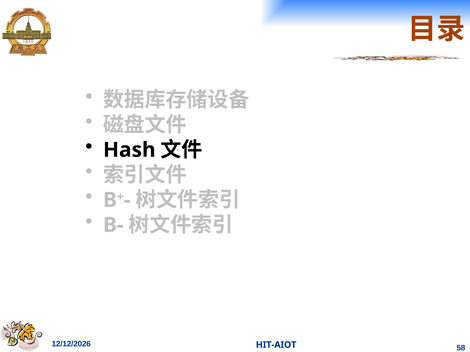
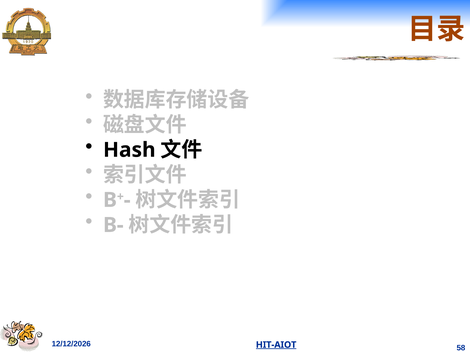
HIT-AIOT underline: none -> present (276, 345)
